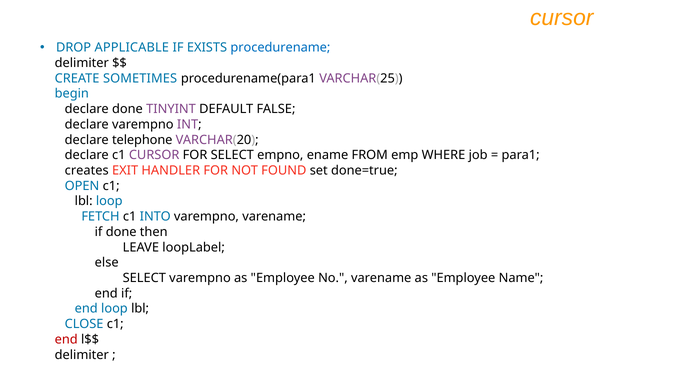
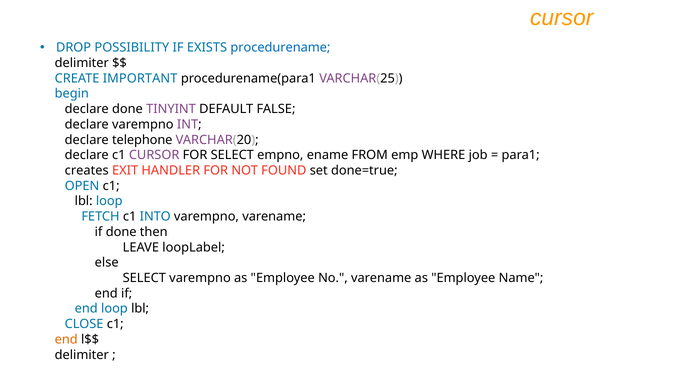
APPLICABLE: APPLICABLE -> POSSIBILITY (132, 48)
SOMETIMES: SOMETIMES -> IMPORTANT (140, 79)
end colour: red -> orange (66, 340)
